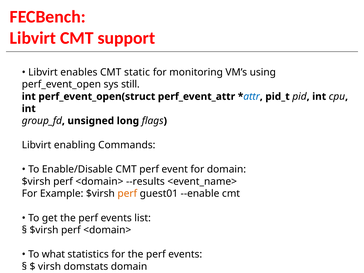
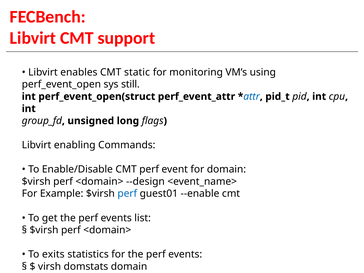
--results: --results -> --design (145, 181)
perf colour: orange -> blue (127, 194)
what: what -> exits (53, 254)
